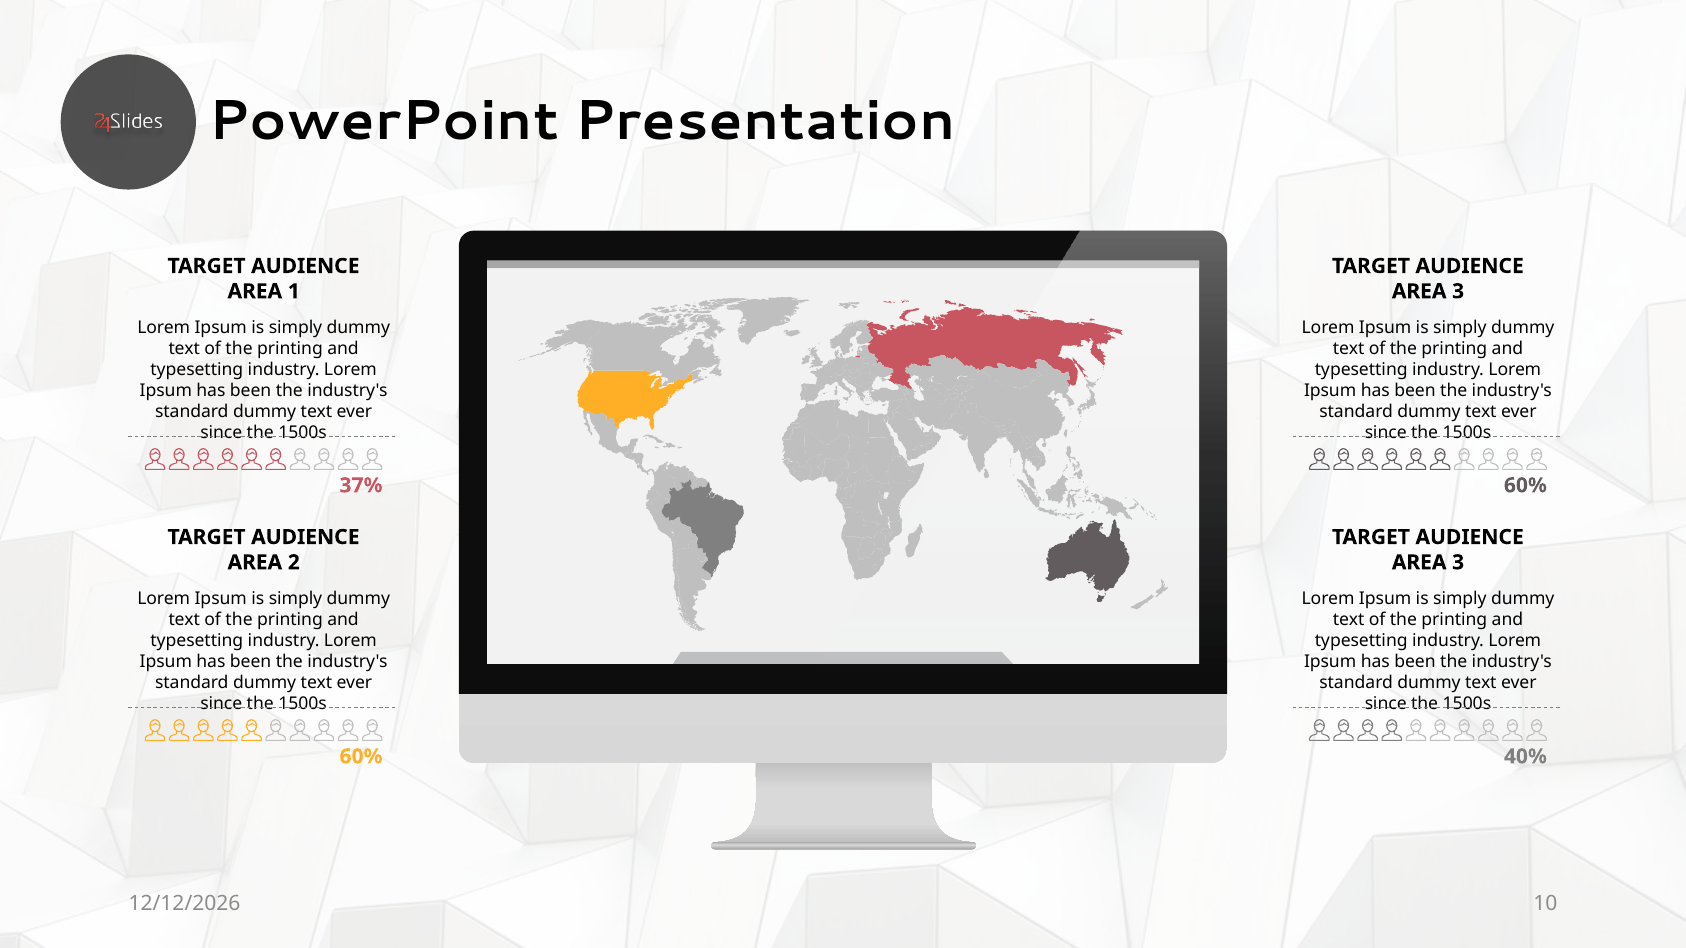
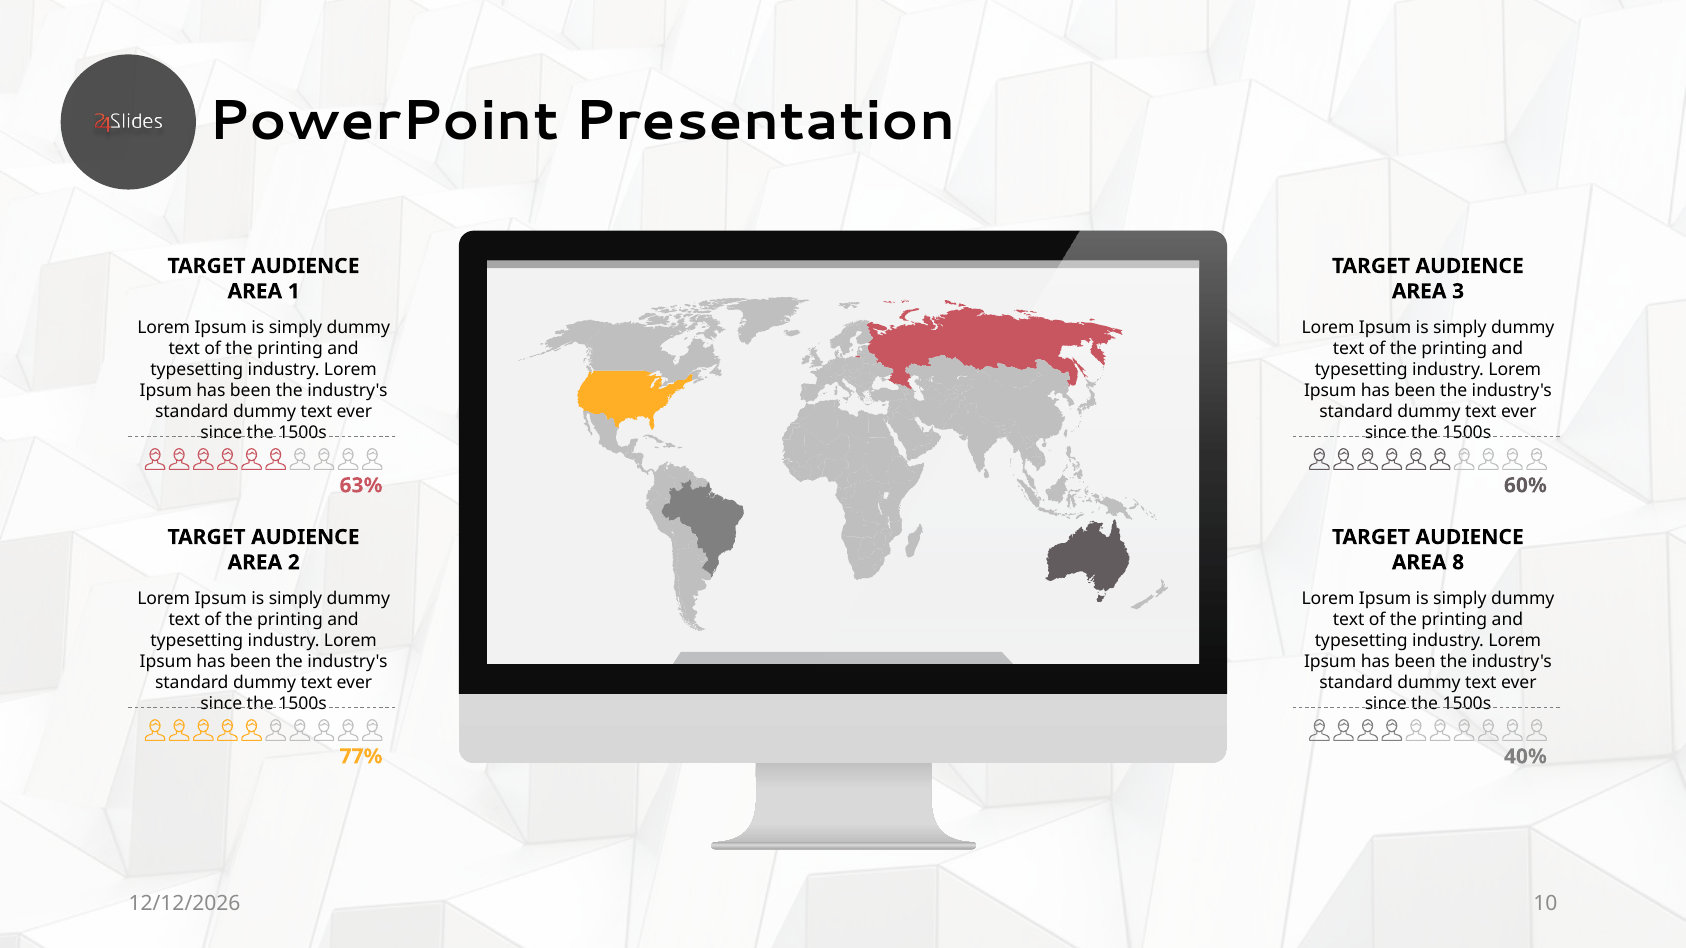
37%: 37% -> 63% (361, 486)
3: 3 -> 8 (1458, 563)
60%: 60% -> 77% (361, 757)
